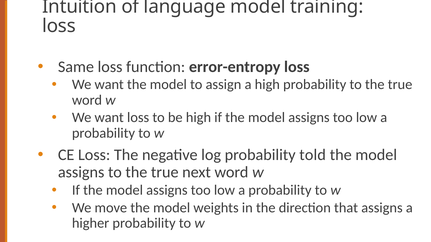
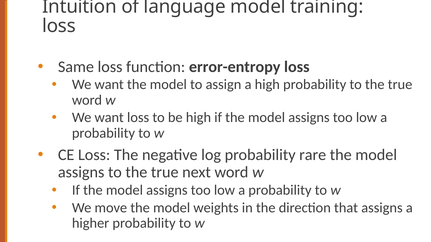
told: told -> rare (313, 155)
